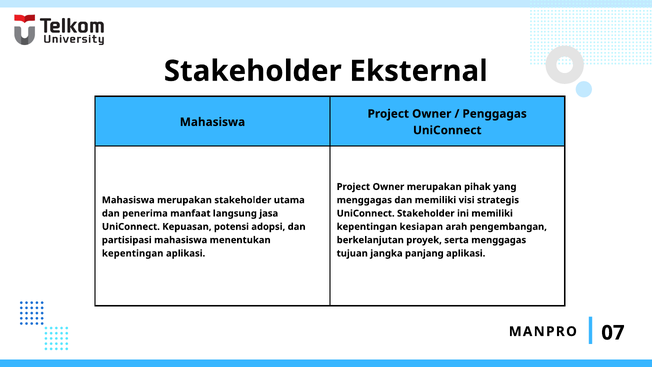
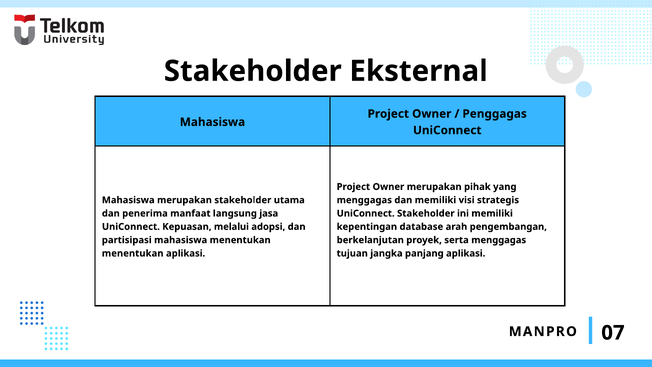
potensi: potensi -> melalui (231, 227)
kesiapan: kesiapan -> database (421, 227)
kepentingan: kepentingan -> menentukan (133, 253)
